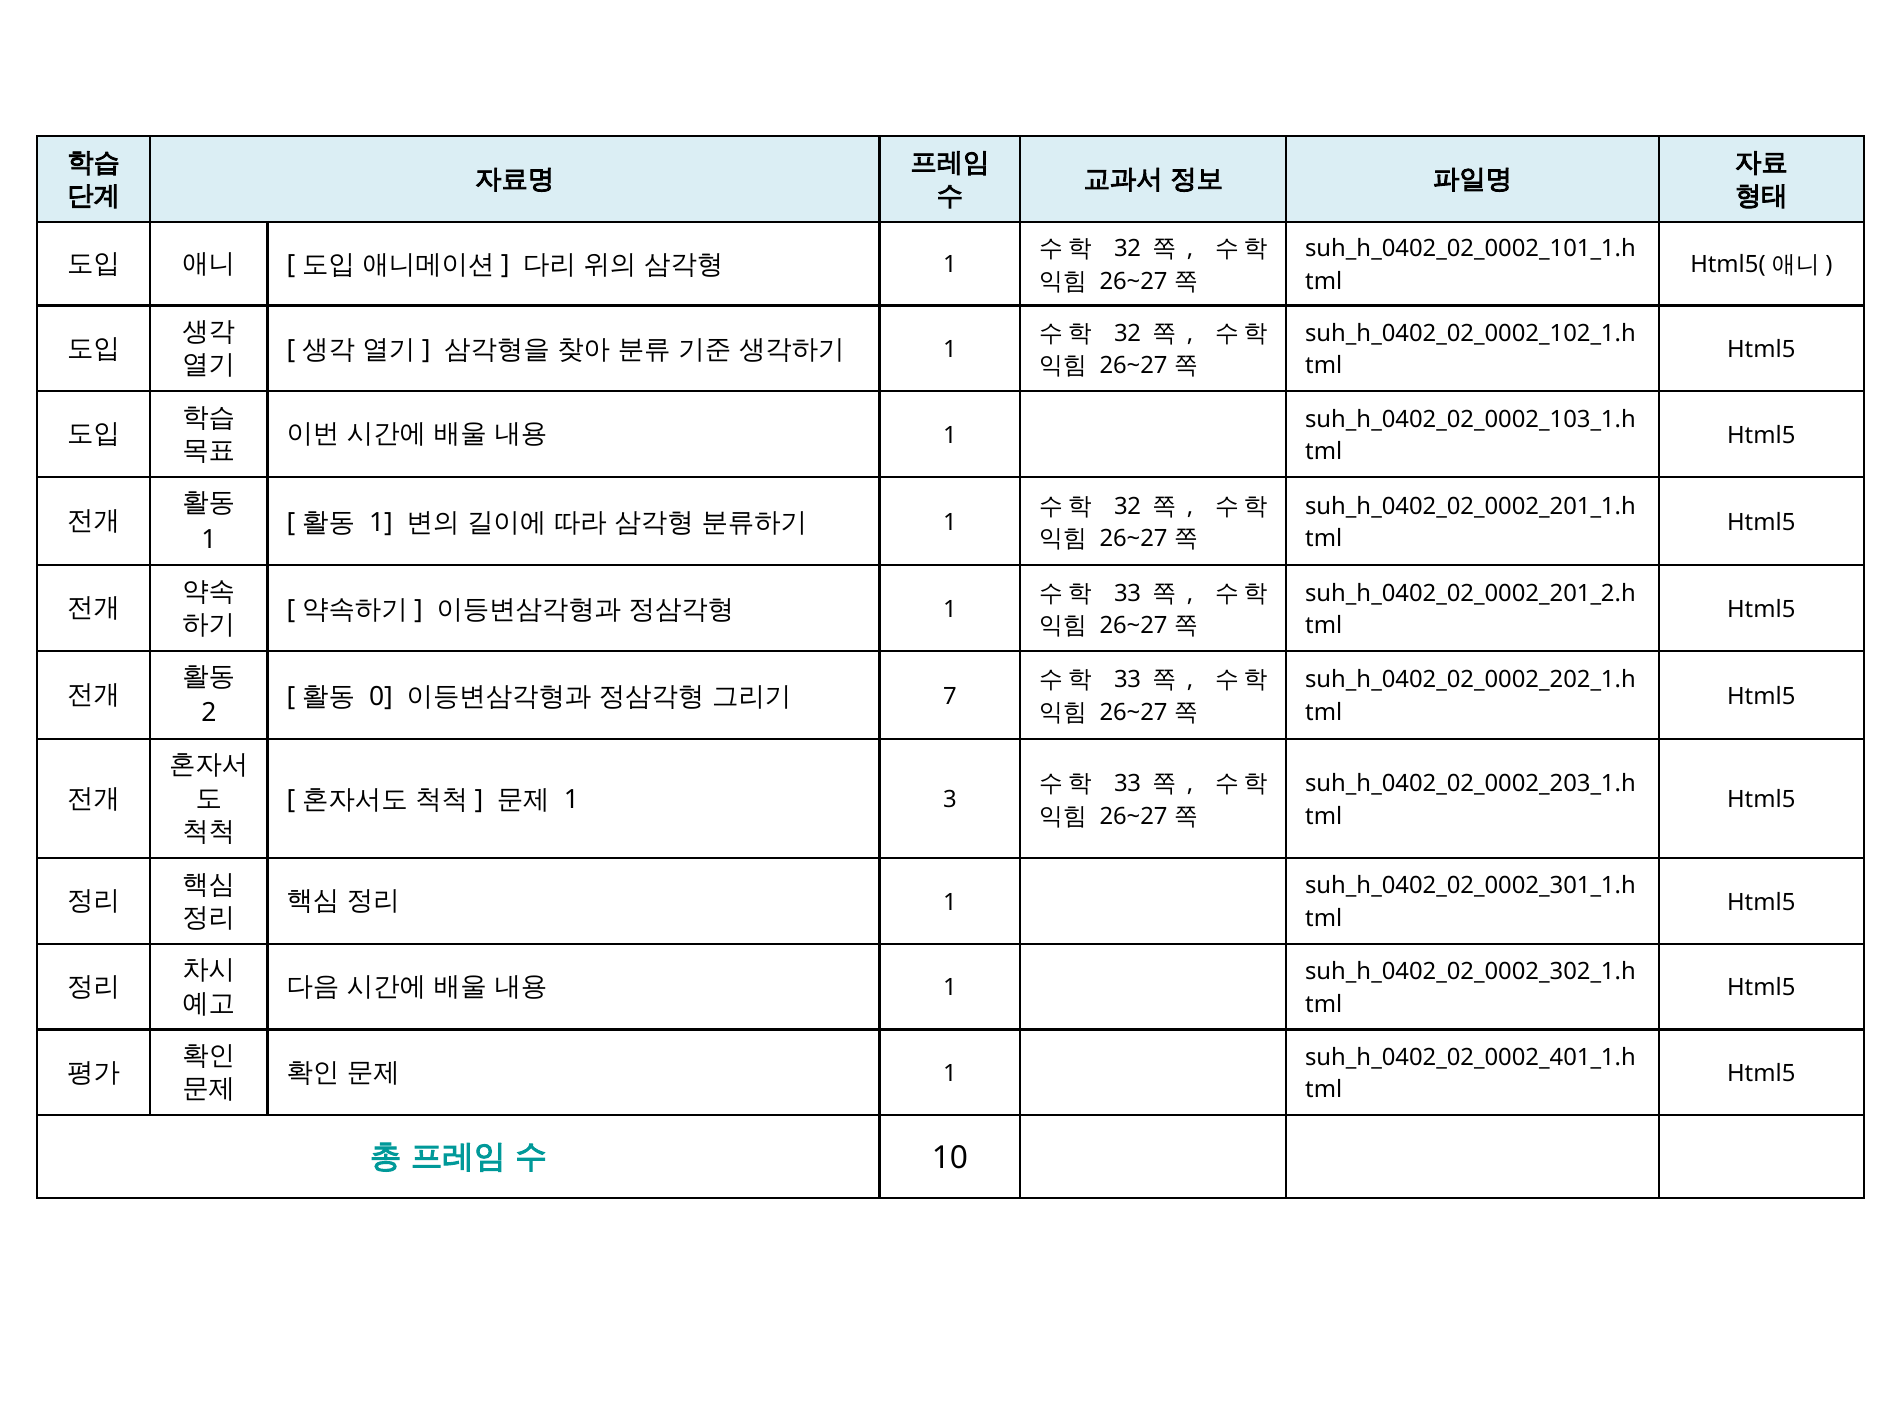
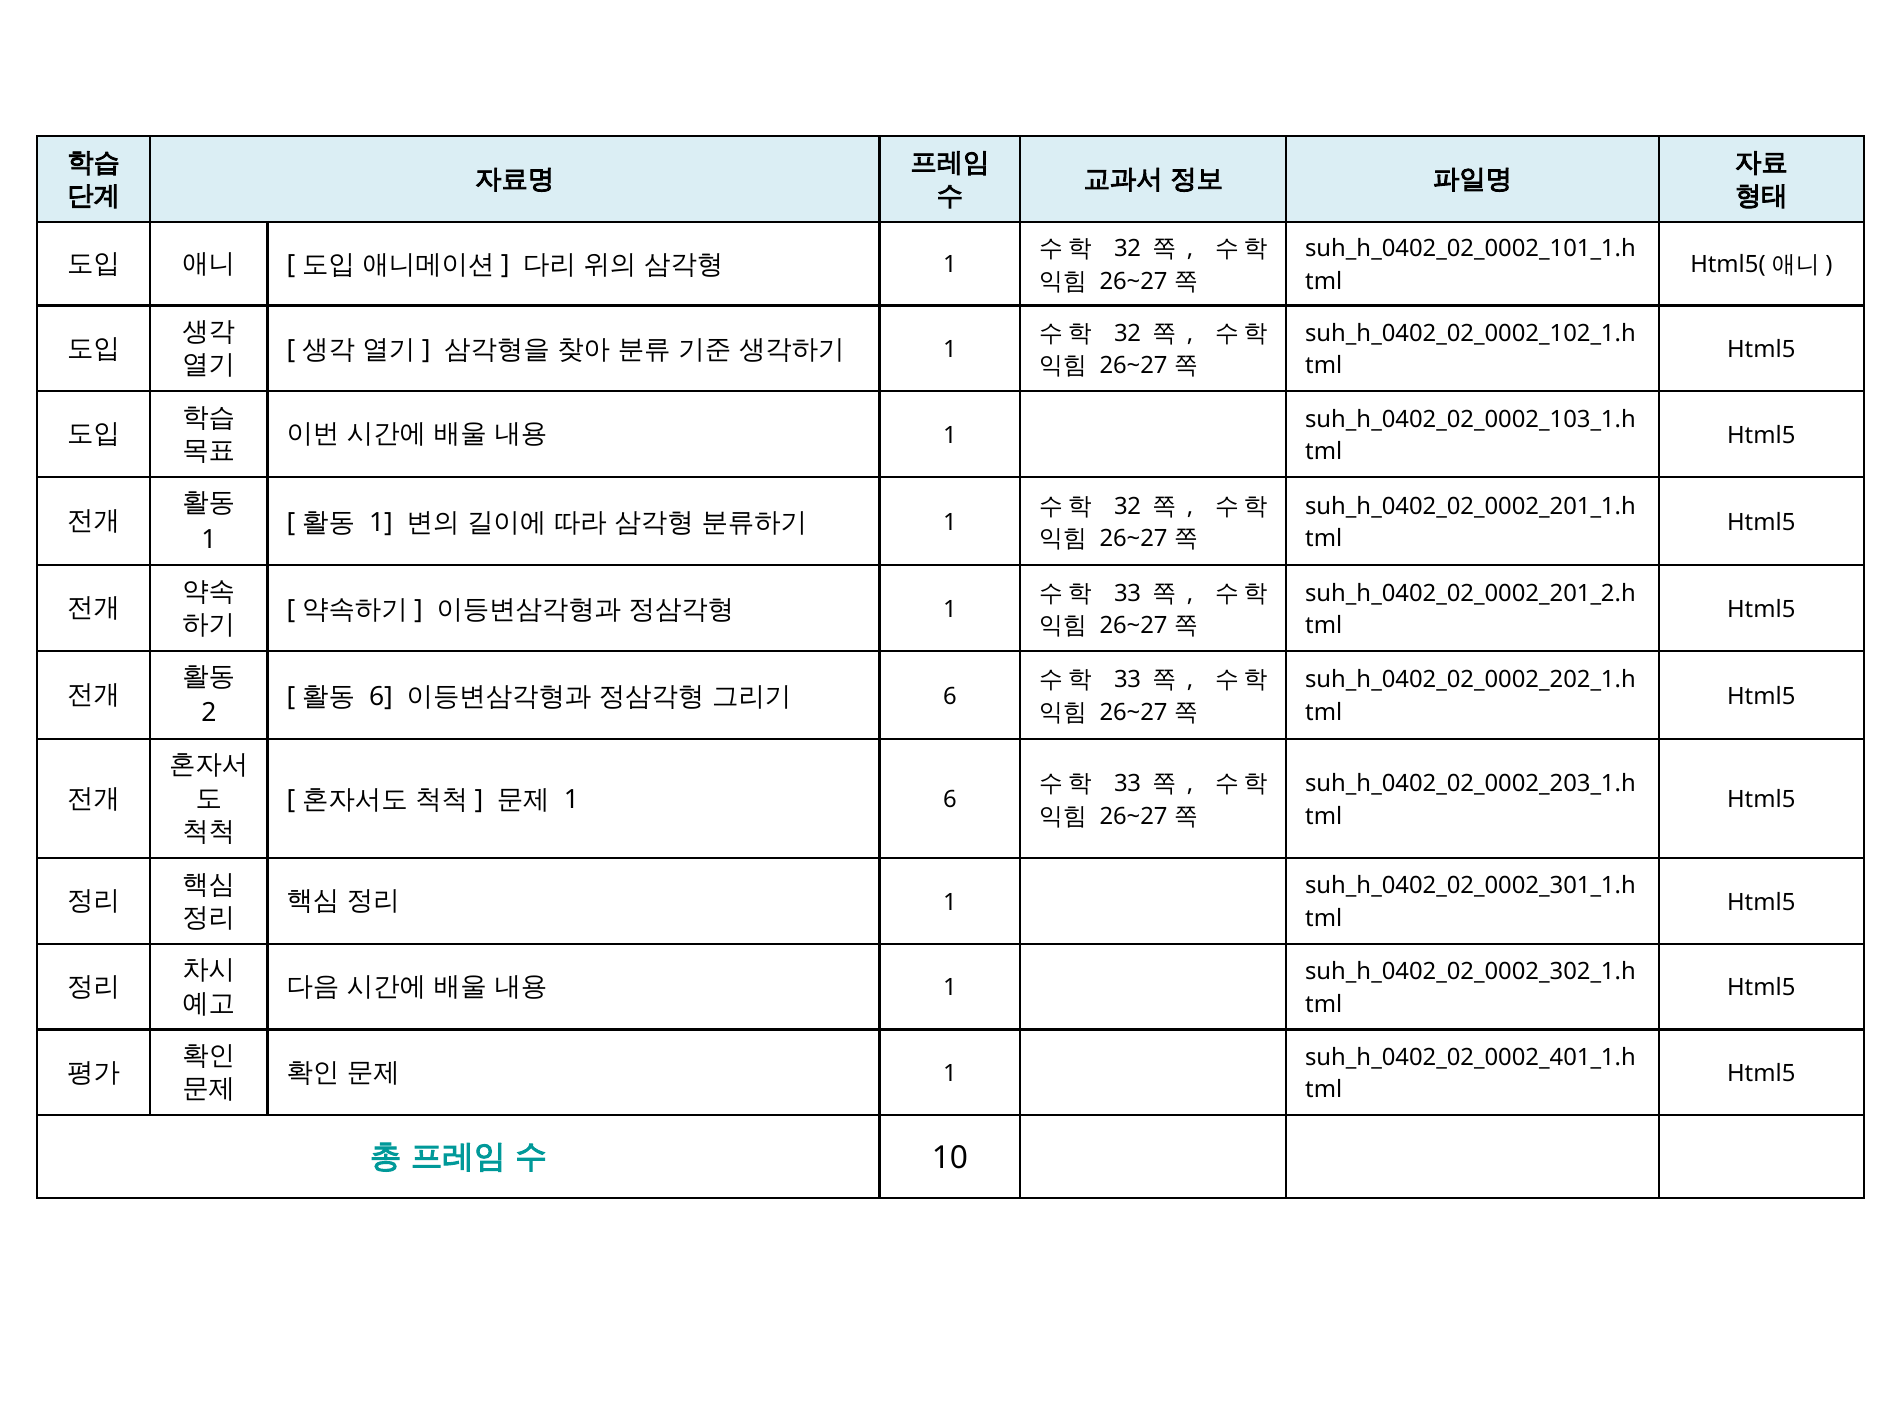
0: 0 -> 6 (381, 696)
7: 7 -> 6 (950, 696)
1 3: 3 -> 6 (950, 800)
